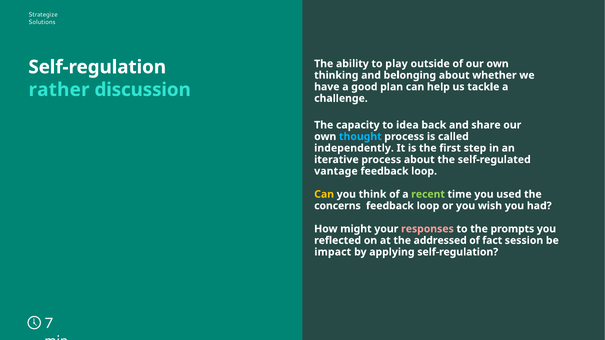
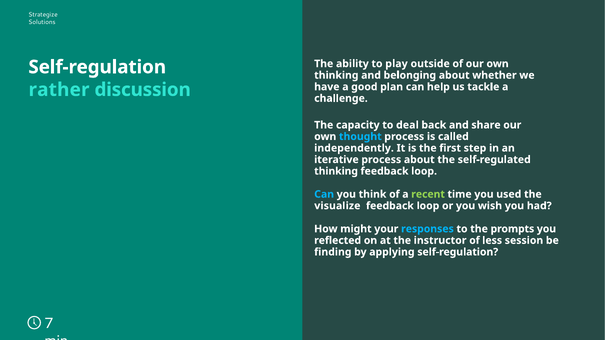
idea: idea -> deal (407, 125)
vantage: vantage -> thinking (336, 171)
Can colour: yellow -> light blue (324, 194)
concerns: concerns -> visualize (337, 206)
responses colour: pink -> light blue (427, 229)
addressed: addressed -> instructor (440, 241)
fact: fact -> less (492, 241)
impact: impact -> finding (333, 252)
